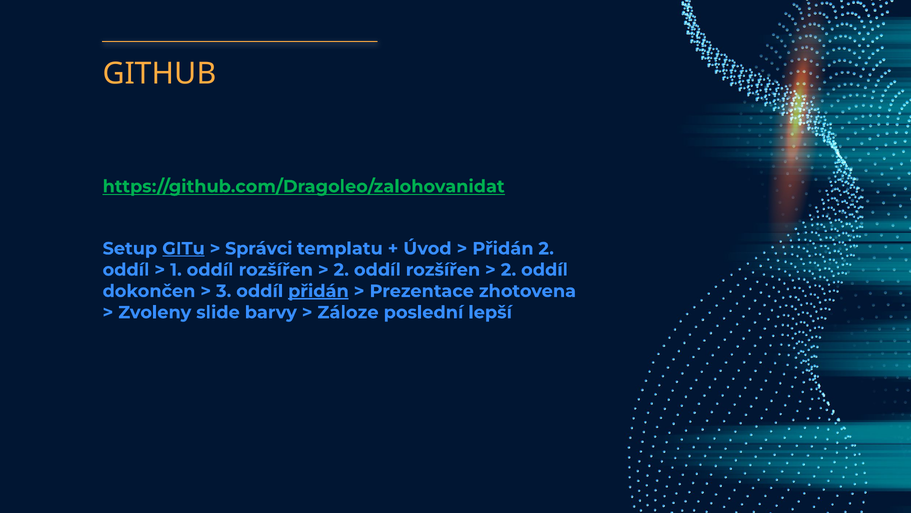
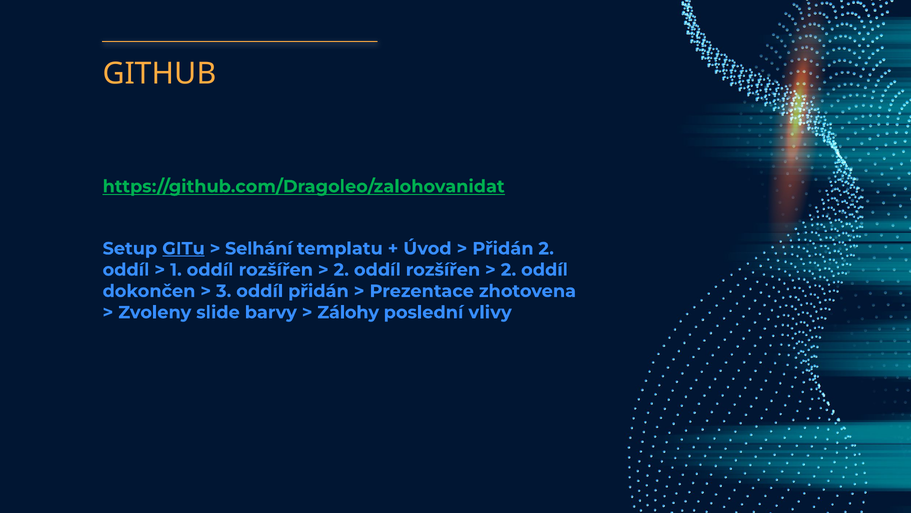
Správci: Správci -> Selhání (259, 248)
přidán underline: present -> none (318, 291)
Záloze: Záloze -> Zálohy (348, 312)
lepší: lepší -> vlivy (490, 312)
